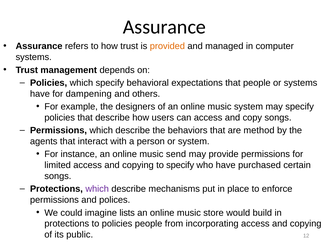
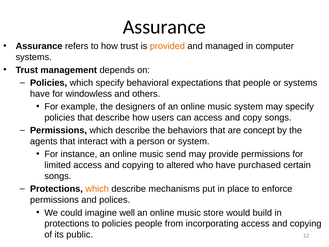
dampening: dampening -> windowless (89, 94)
method: method -> concept (259, 130)
to specify: specify -> altered (180, 165)
which colour: purple -> orange (97, 189)
lists: lists -> well (127, 213)
